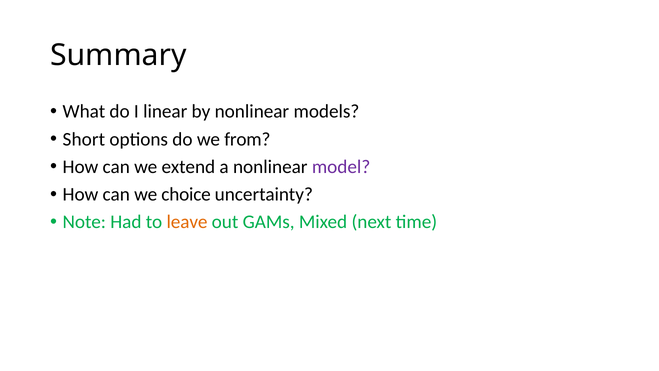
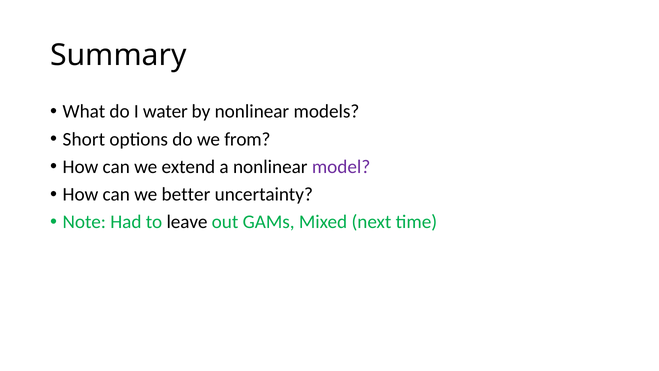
linear: linear -> water (165, 111)
choice: choice -> better (186, 194)
leave colour: orange -> black (187, 222)
